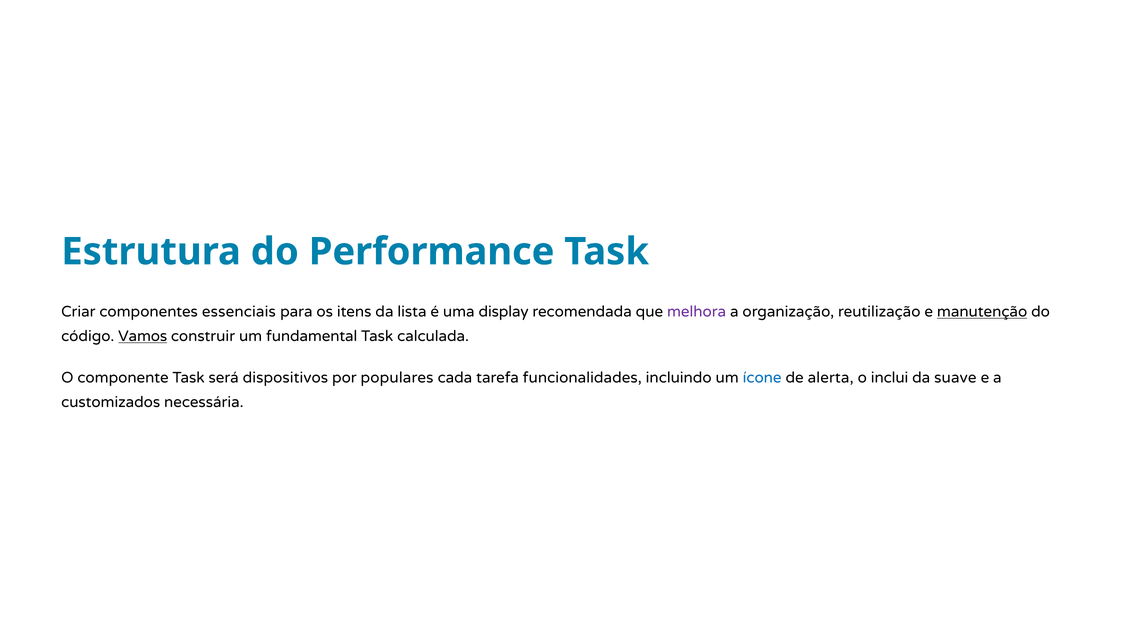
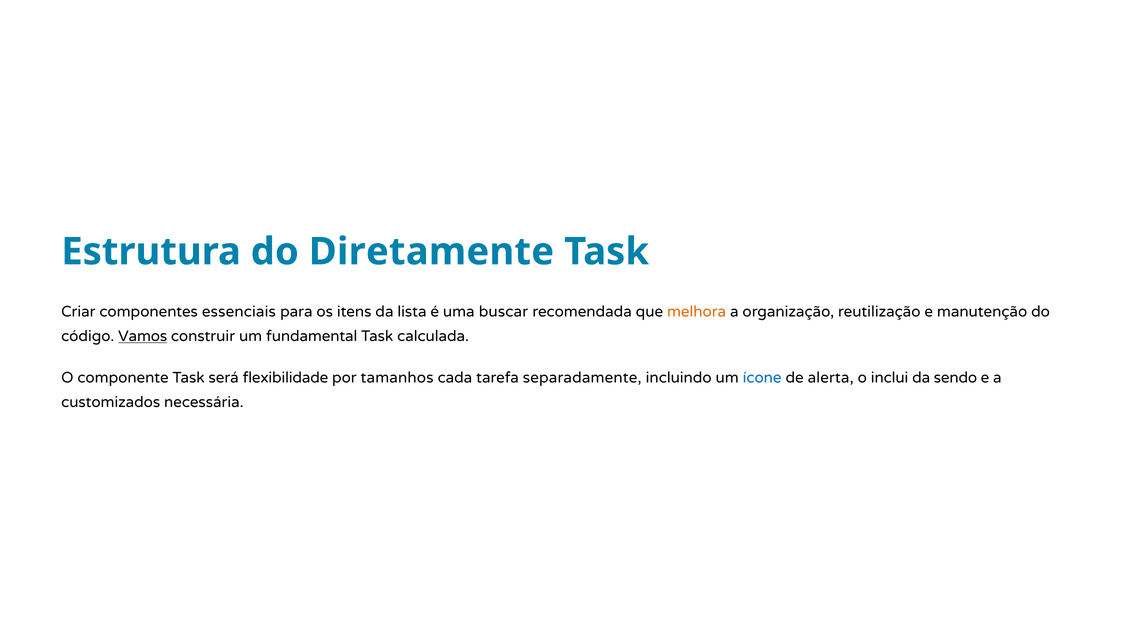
Performance: Performance -> Diretamente (431, 252)
display: display -> buscar (503, 312)
melhora colour: purple -> orange (697, 312)
manutenção underline: present -> none (982, 312)
dispositivos: dispositivos -> flexibilidade (285, 378)
populares: populares -> tamanhos (397, 378)
funcionalidades: funcionalidades -> separadamente (582, 378)
suave: suave -> sendo (955, 378)
